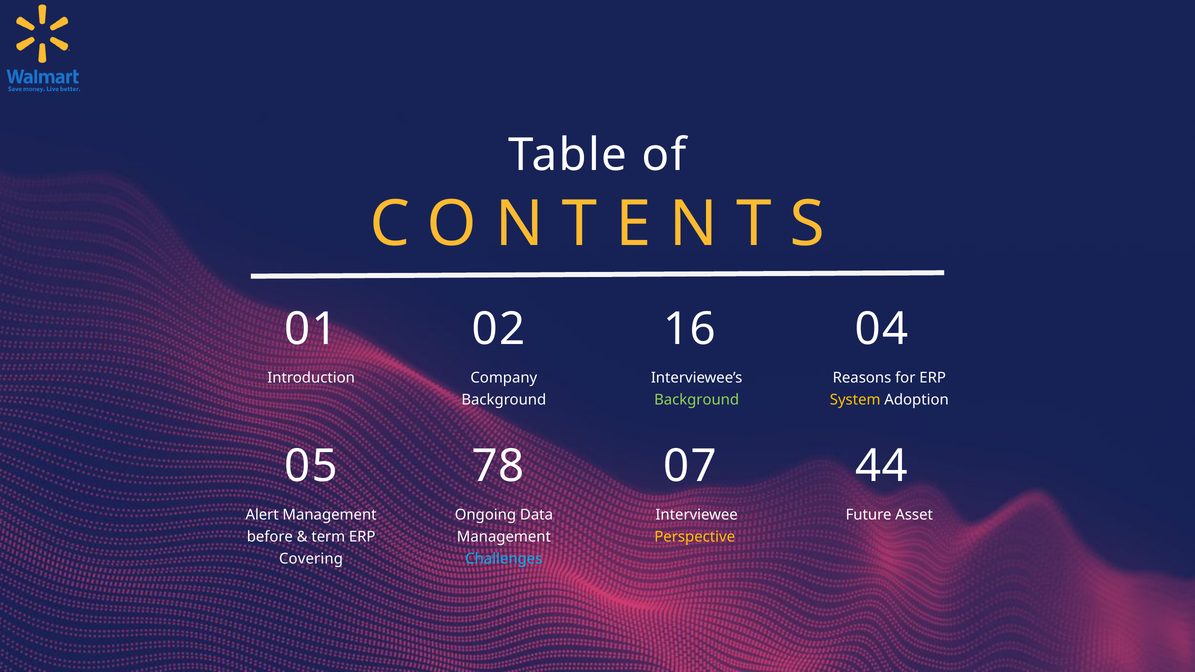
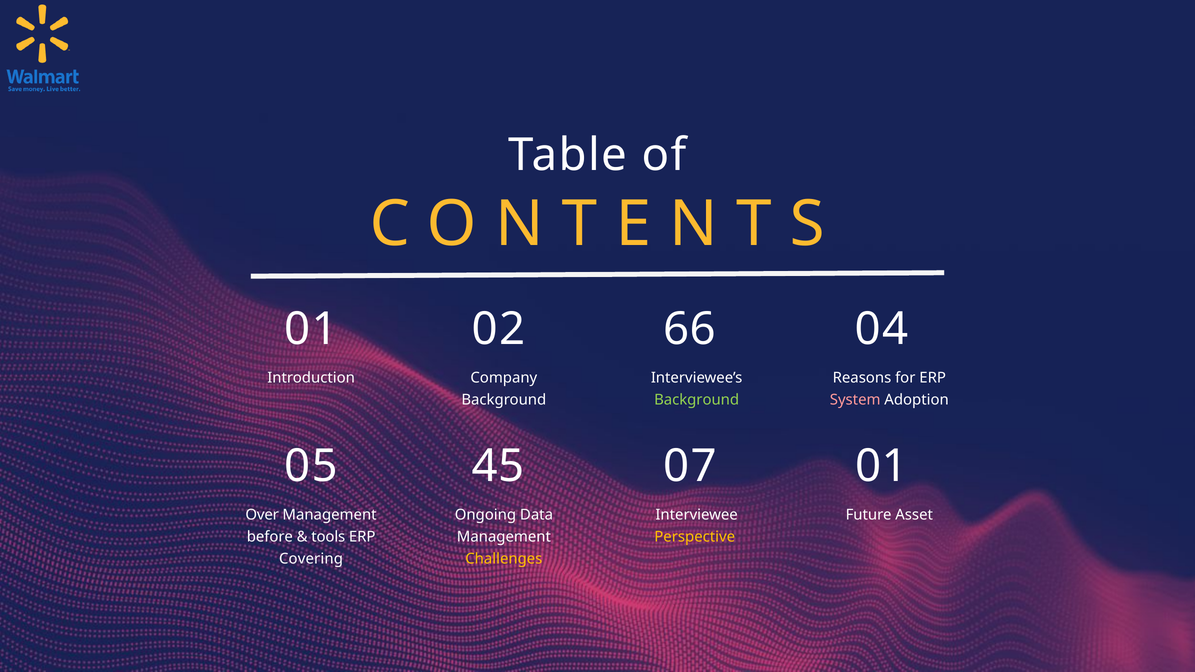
16: 16 -> 66 (690, 329)
System colour: yellow -> pink (855, 400)
78: 78 -> 45 (498, 466)
07 44: 44 -> 01 (881, 466)
Alert: Alert -> Over (262, 515)
term: term -> tools (328, 537)
Challenges colour: light blue -> yellow (504, 559)
